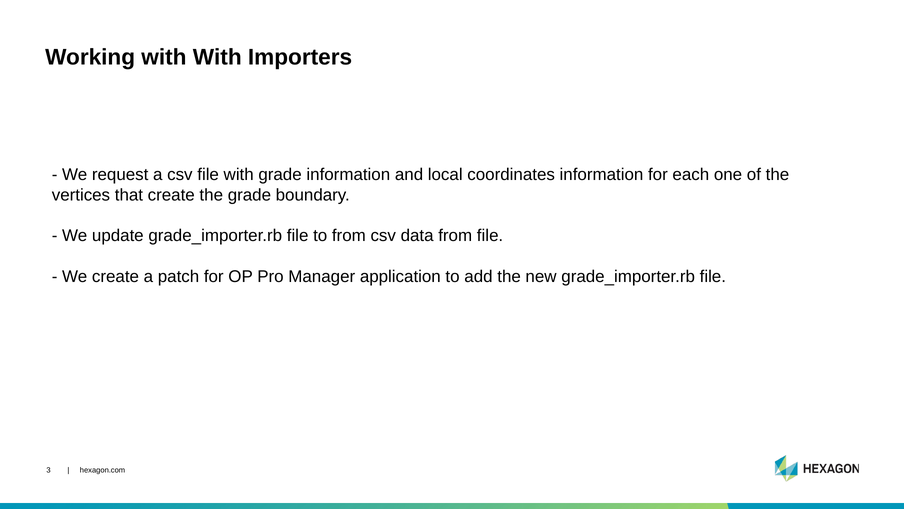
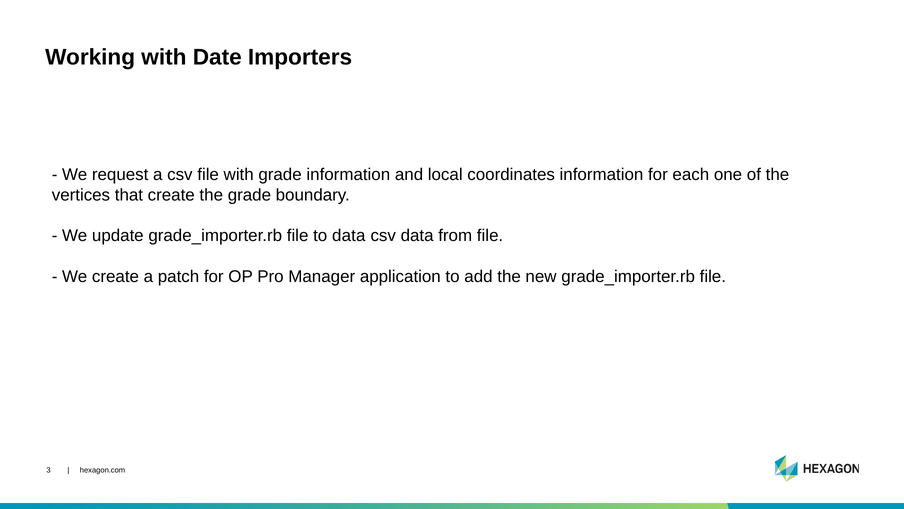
with With: With -> Date (217, 57)
to from: from -> data (349, 236)
